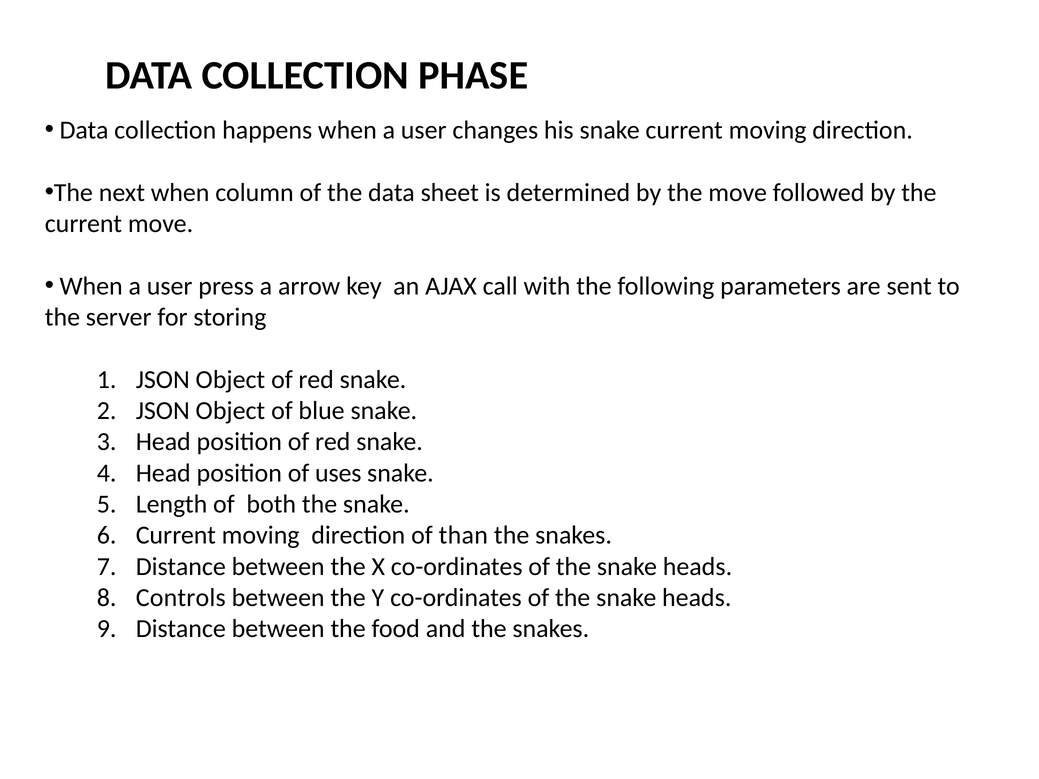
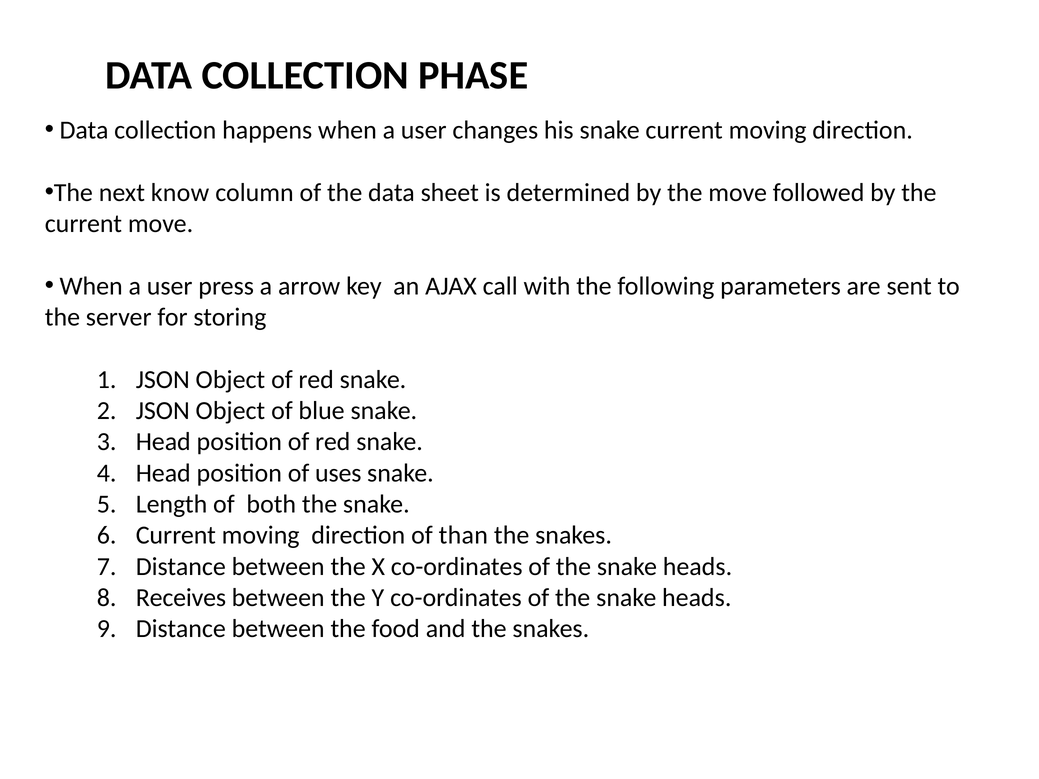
next when: when -> know (180, 193)
Controls: Controls -> Receives (181, 598)
